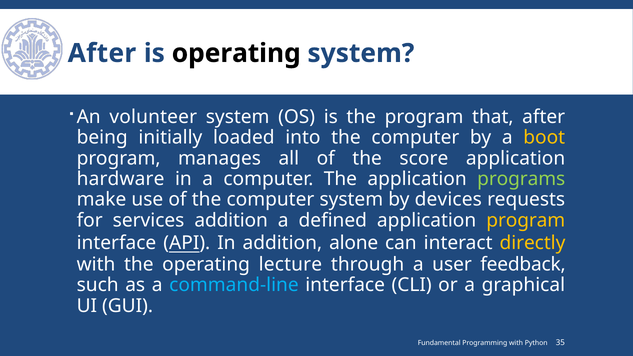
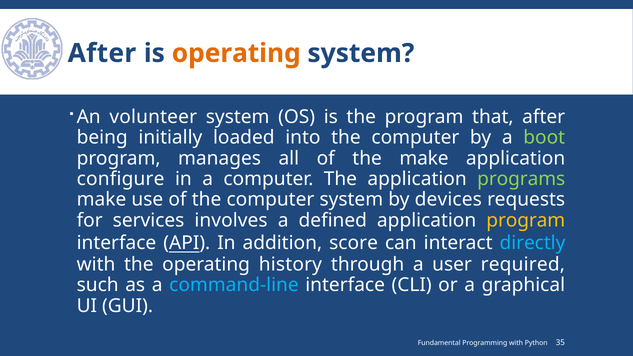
operating colour: black -> orange (236, 53)
boot colour: yellow -> light green (544, 138)
the score: score -> make (424, 158)
hardware: hardware -> configure (121, 179)
services addition: addition -> involves (231, 220)
alone: alone -> score (354, 243)
directly colour: yellow -> light blue (532, 243)
lecture: lecture -> history (290, 264)
feedback: feedback -> required (523, 264)
